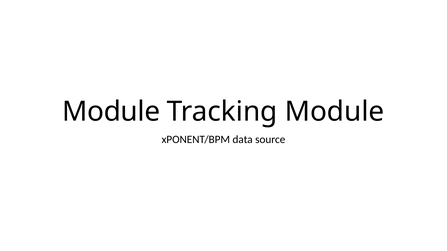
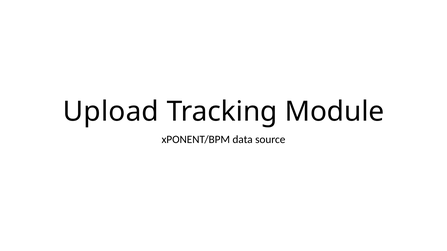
Module: Module -> Upload (111, 112)
